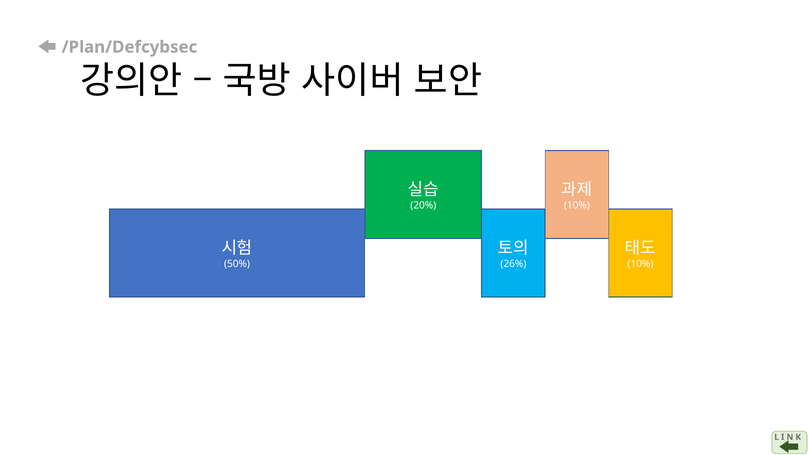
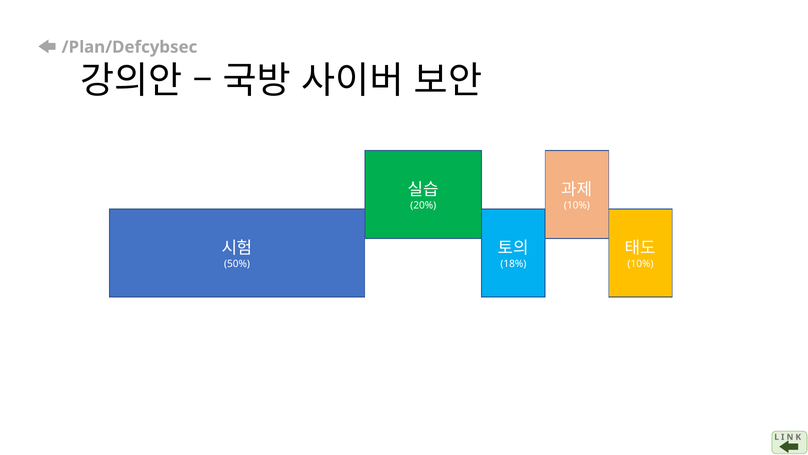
26%: 26% -> 18% (513, 264)
